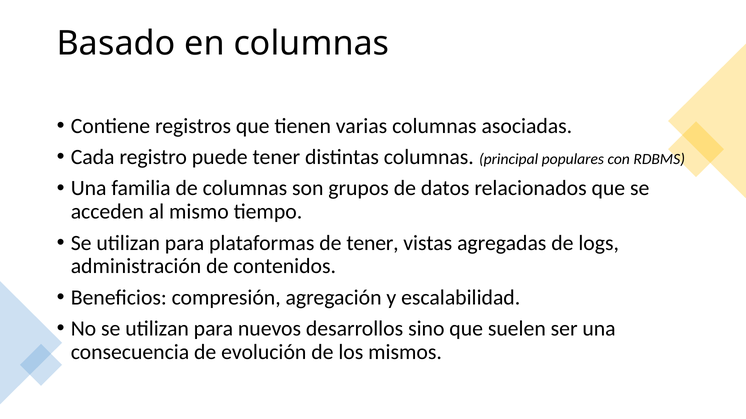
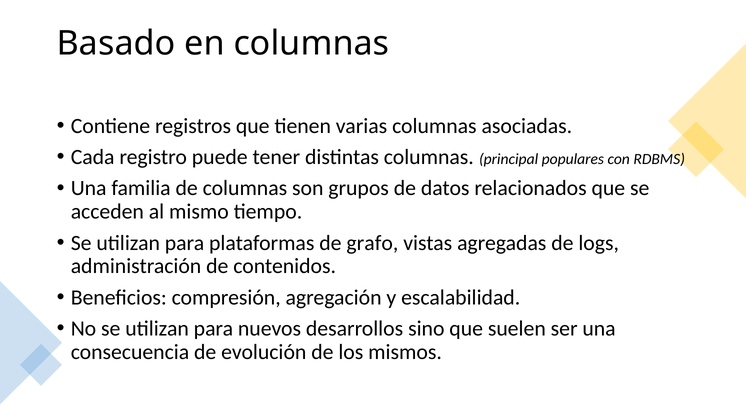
de tener: tener -> grafo (372, 243)
